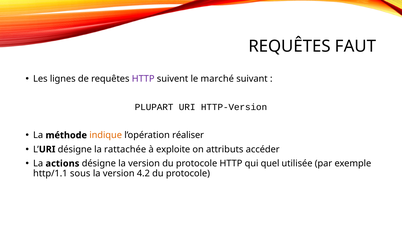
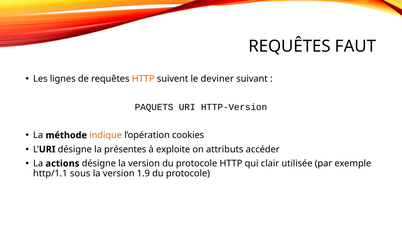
HTTP colour: purple -> orange (143, 79)
marché: marché -> deviner (217, 79)
PLUPART: PLUPART -> PAQUETS (154, 107)
réaliser: réaliser -> cookies (188, 135)
rattachée: rattachée -> présentes (125, 149)
quel: quel -> clair (270, 164)
4.2: 4.2 -> 1.9 (143, 174)
